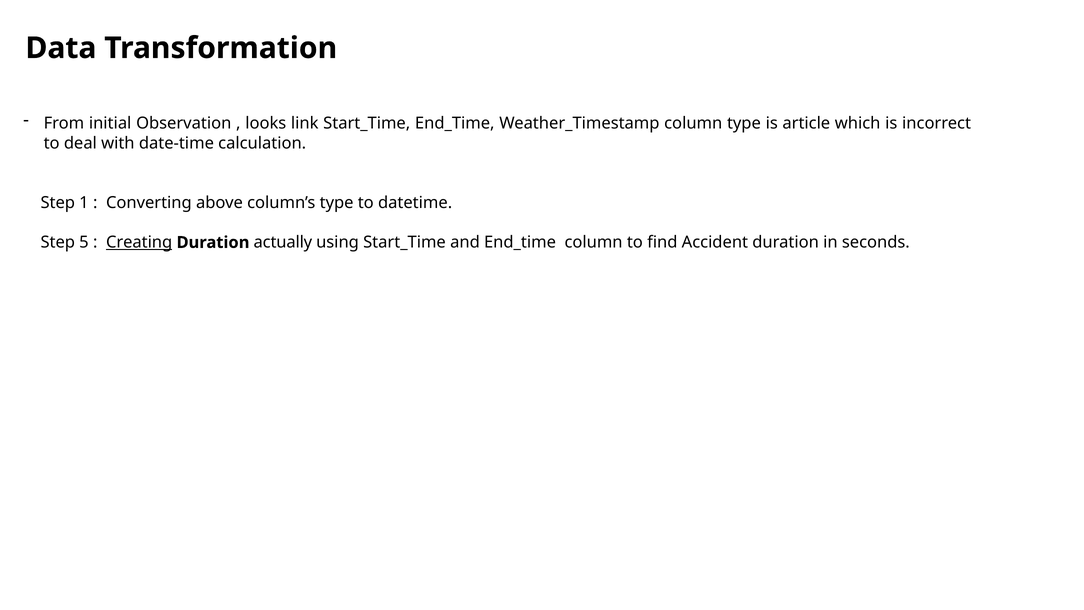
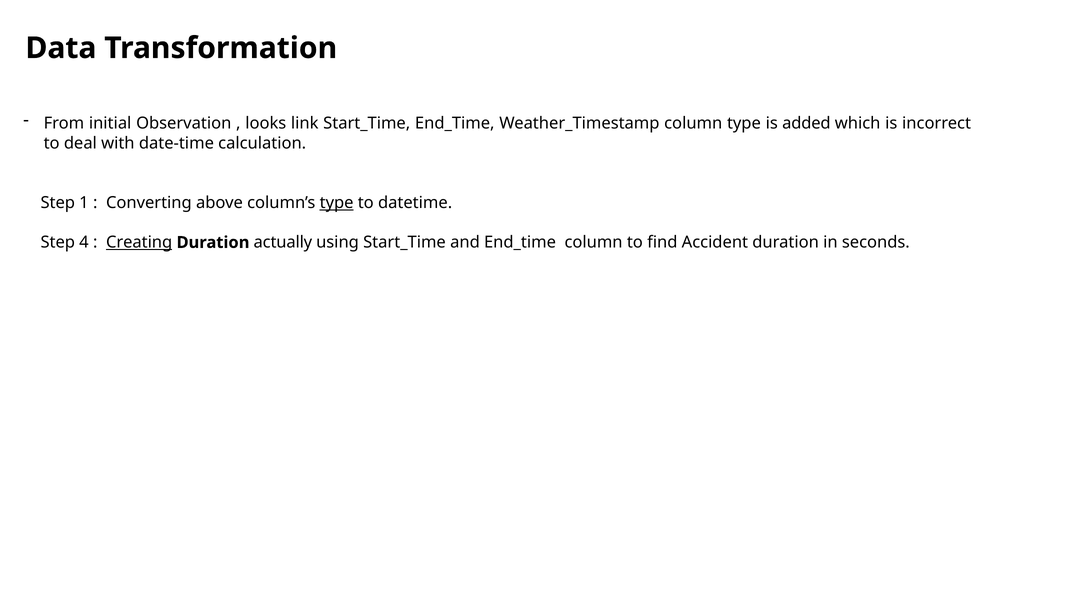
article: article -> added (806, 123)
type underline: none -> present (337, 203)
5: 5 -> 4 (84, 242)
